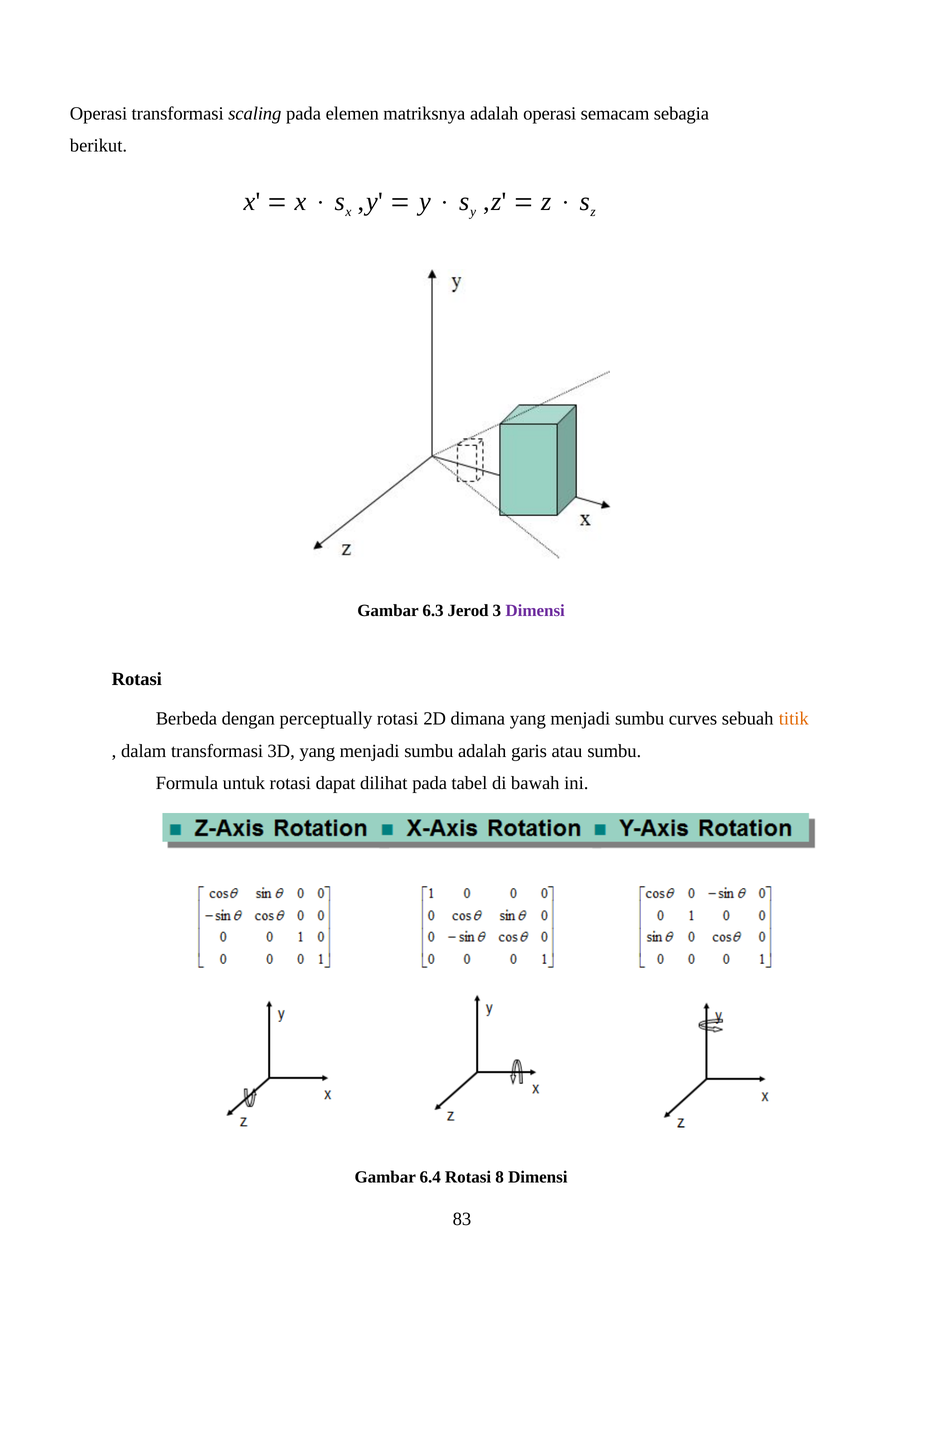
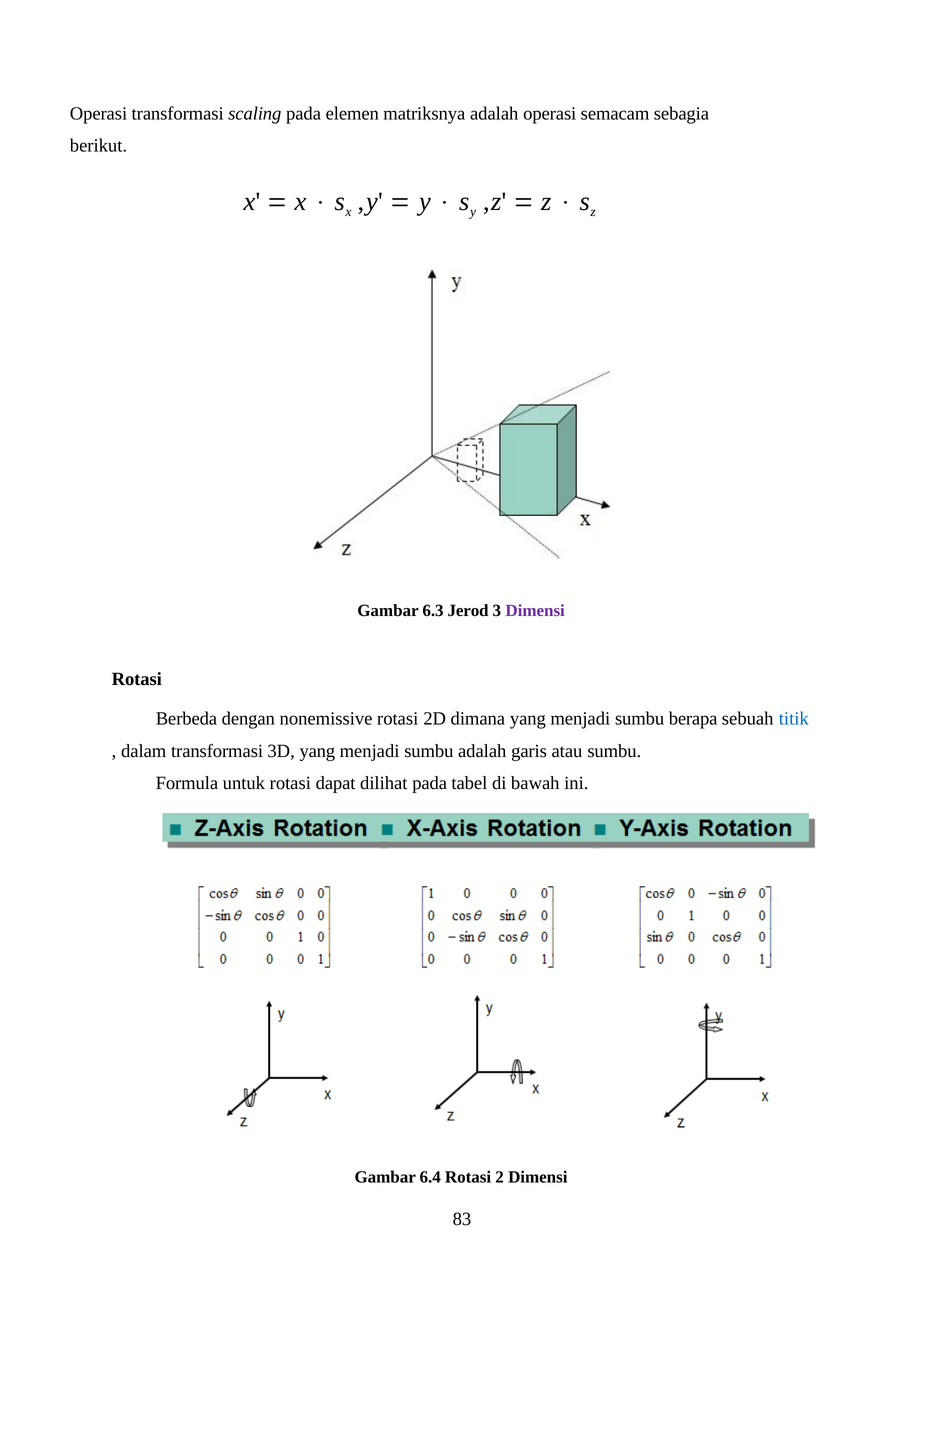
perceptually: perceptually -> nonemissive (326, 719)
curves: curves -> berapa (693, 719)
titik colour: orange -> blue (794, 719)
8: 8 -> 2 (500, 1177)
